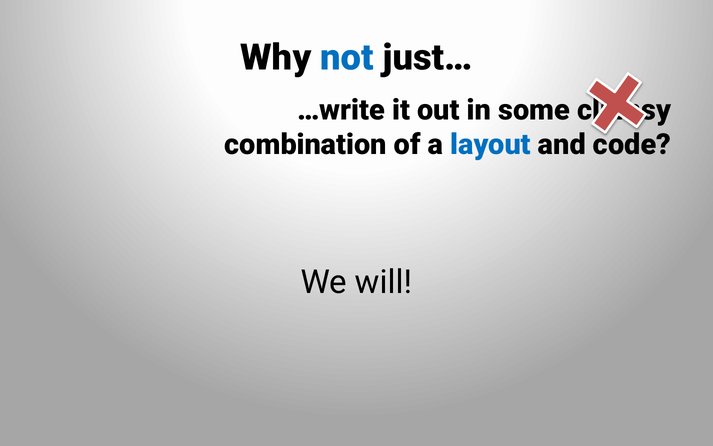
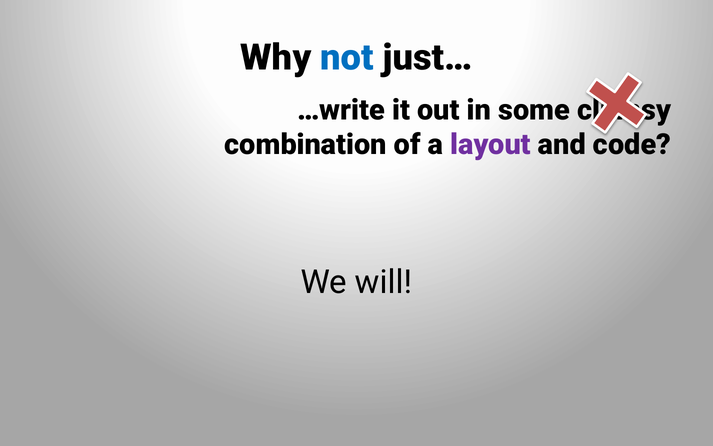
layout colour: blue -> purple (491, 145)
